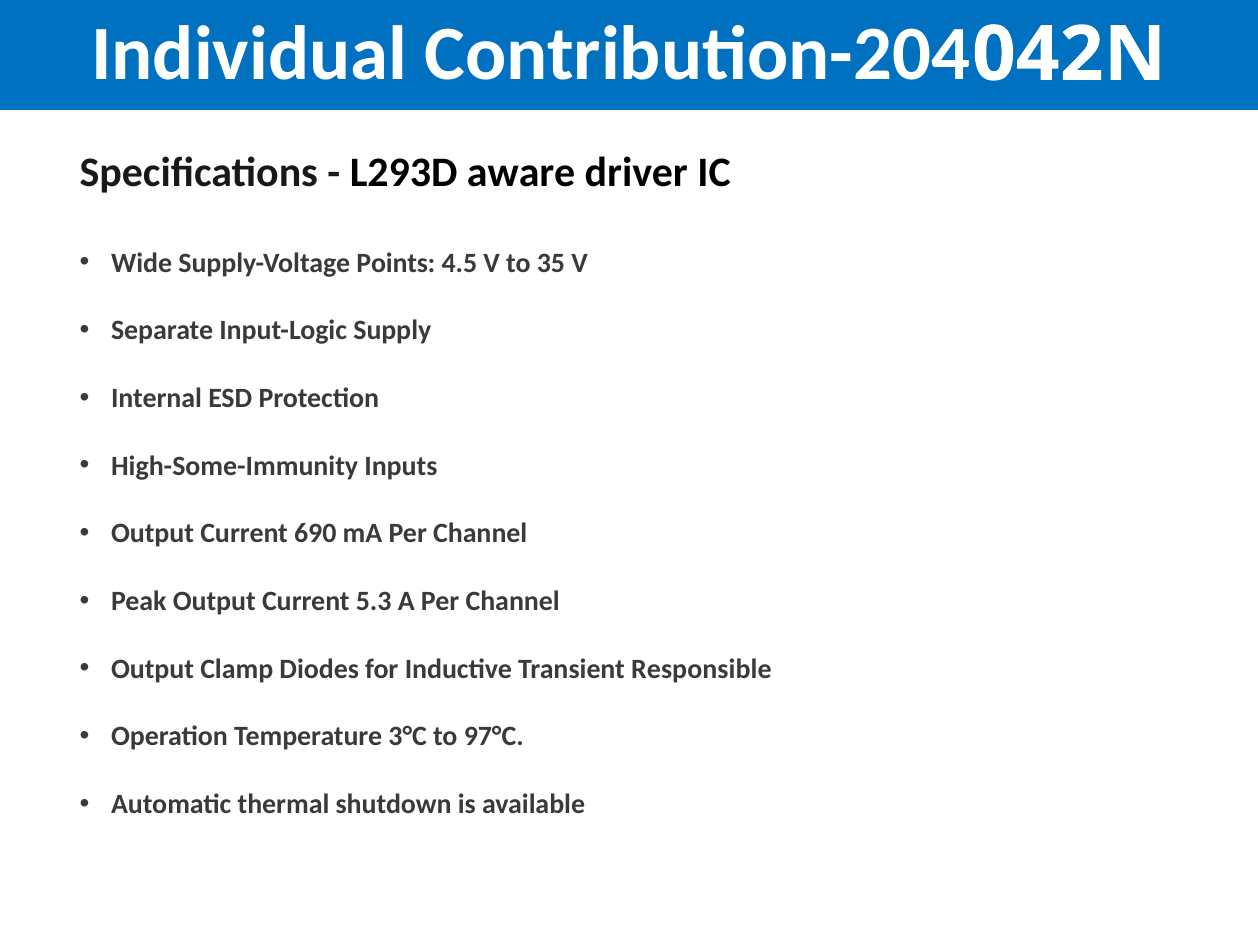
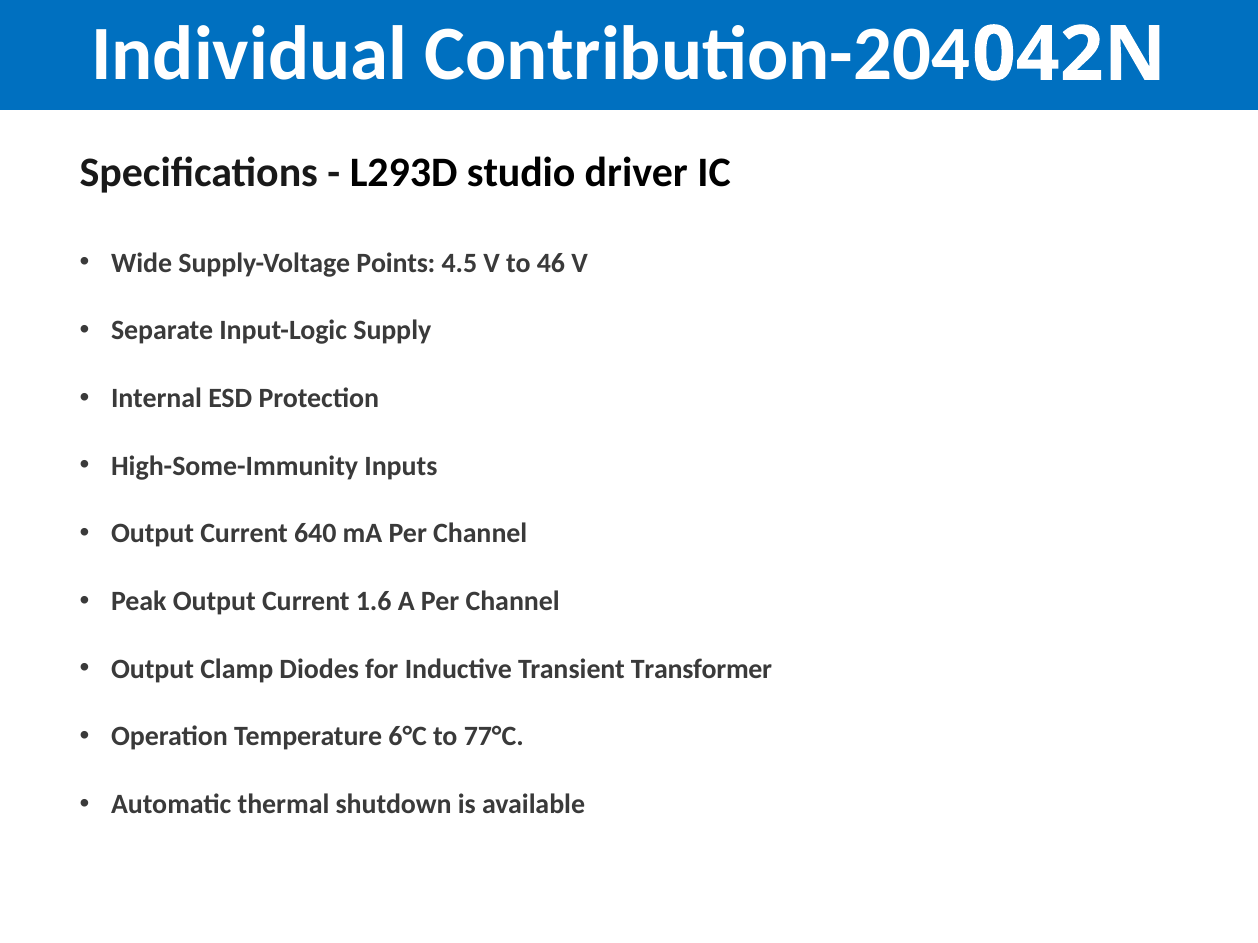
aware: aware -> studio (521, 173)
35: 35 -> 46 (551, 263)
690: 690 -> 640 (315, 534)
5.3: 5.3 -> 1.6 (374, 602)
Responsible: Responsible -> Transformer (702, 669)
3°C: 3°C -> 6°C (408, 737)
97°C: 97°C -> 77°C (494, 737)
